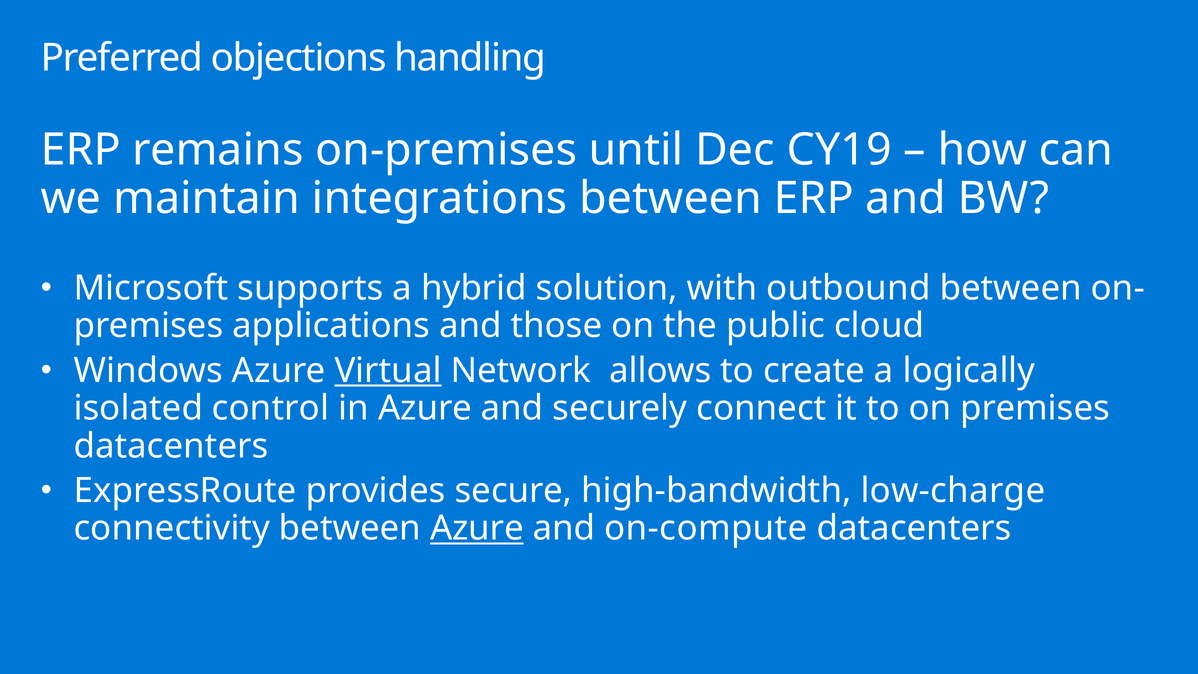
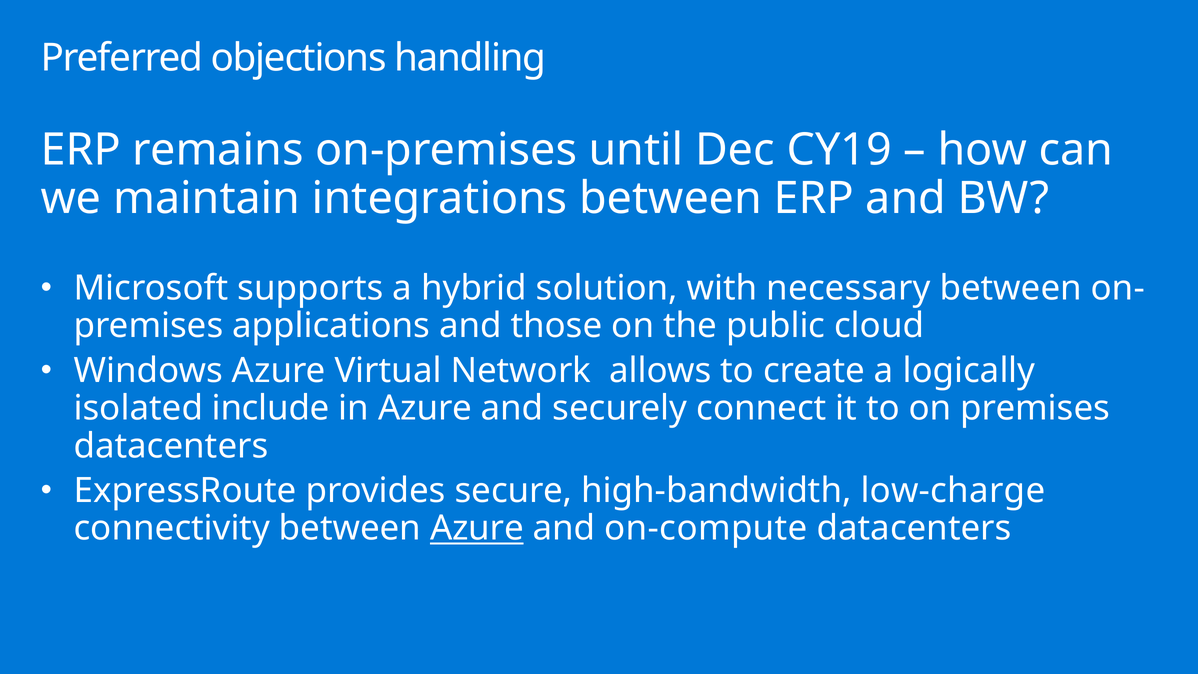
outbound: outbound -> necessary (849, 288)
Virtual underline: present -> none (388, 371)
control: control -> include (271, 408)
